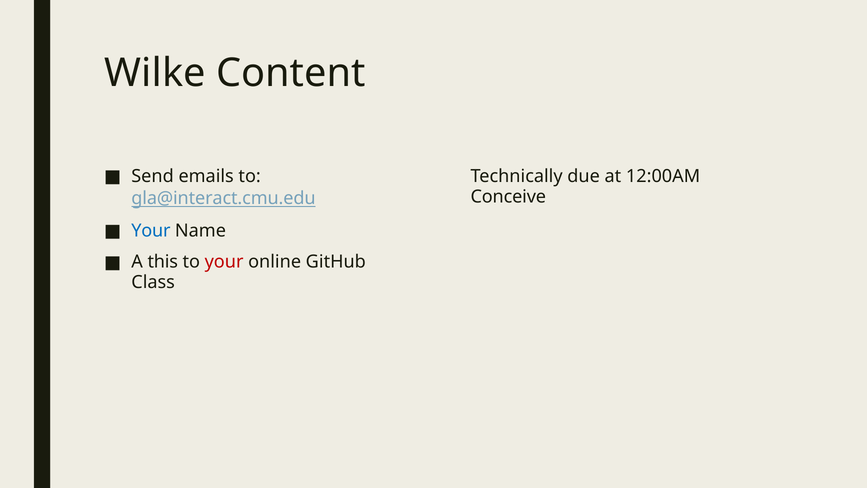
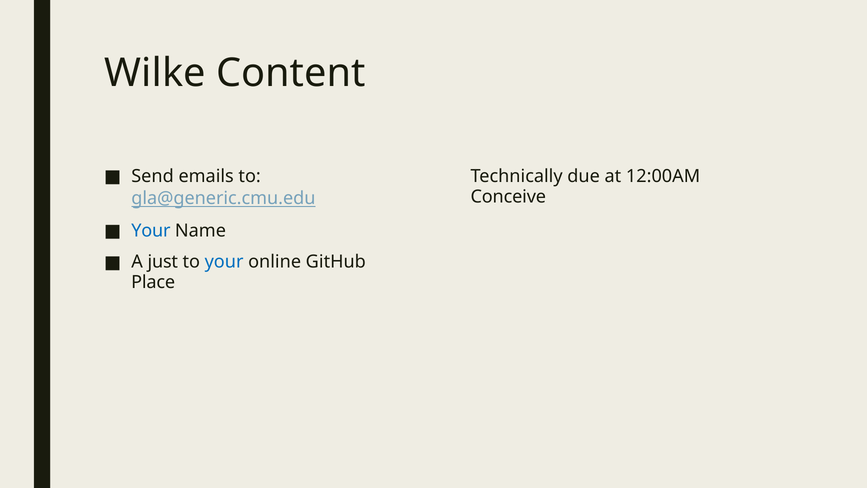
gla@interact.cmu.edu: gla@interact.cmu.edu -> gla@generic.cmu.edu (223, 198)
this: this -> just (163, 262)
your colour: red -> blue (224, 262)
Class: Class -> Place (153, 282)
